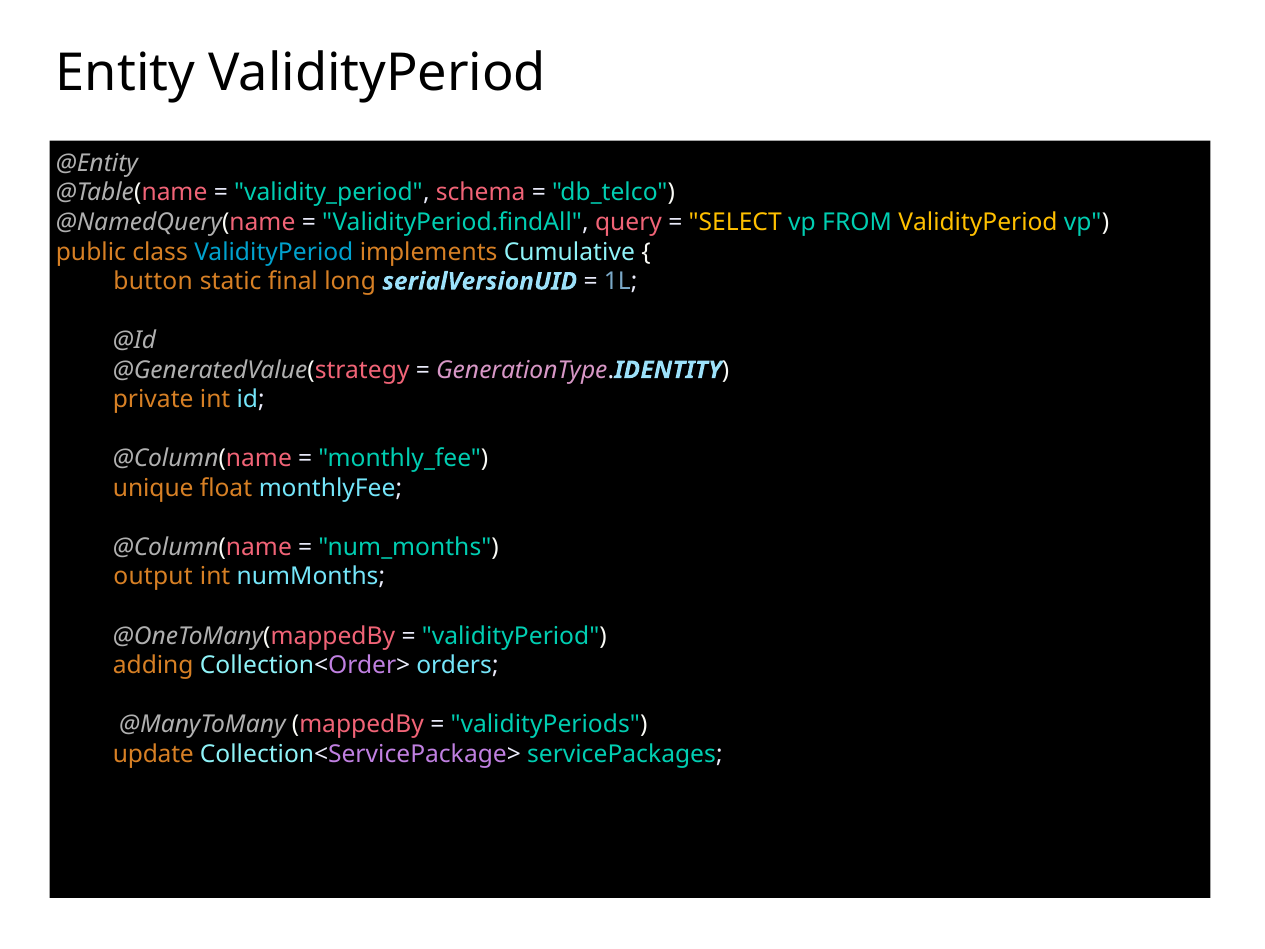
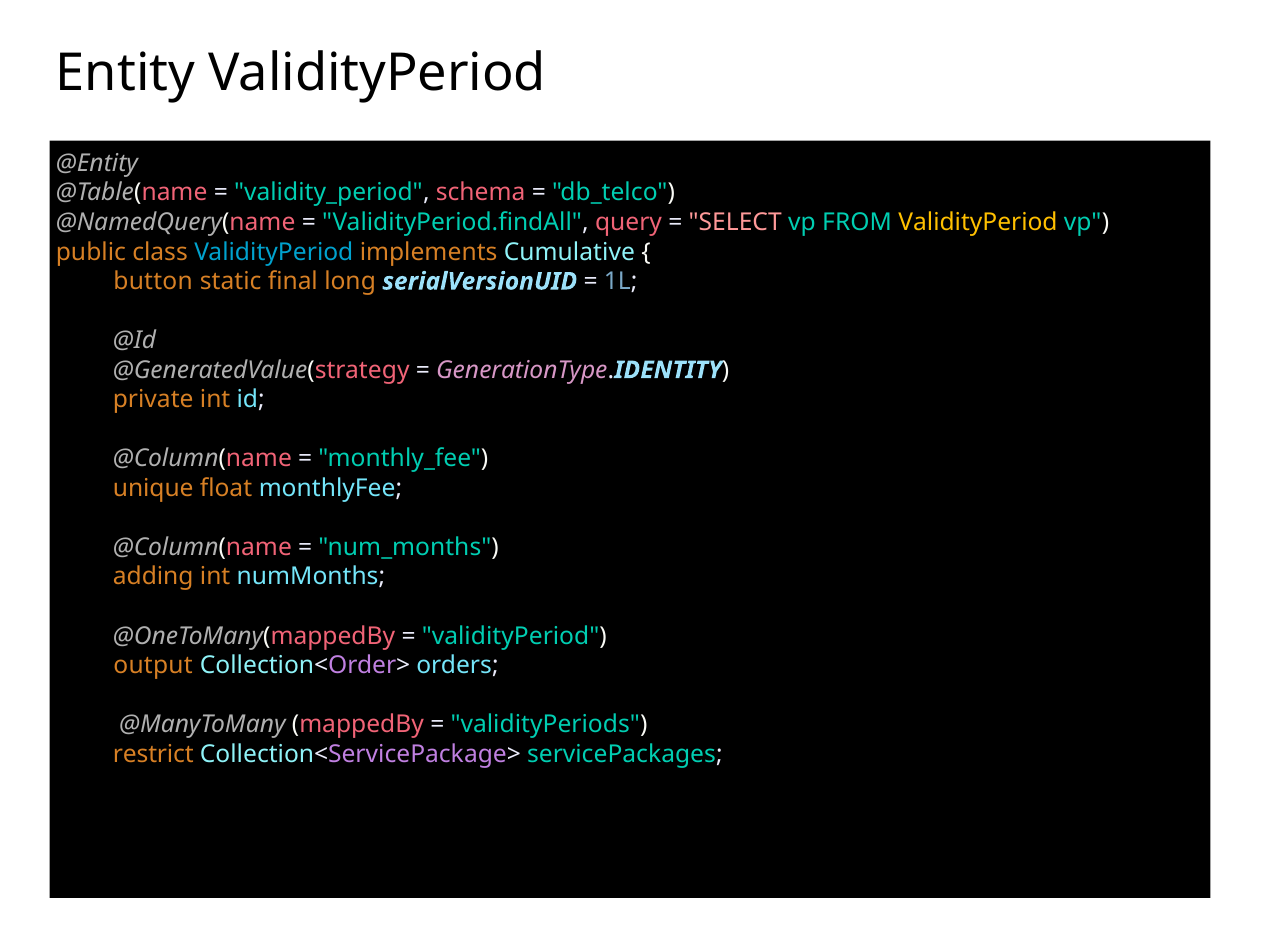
SELECT colour: yellow -> pink (735, 222)
output: output -> adding (153, 577)
adding: adding -> output (153, 665)
update: update -> restrict (153, 754)
